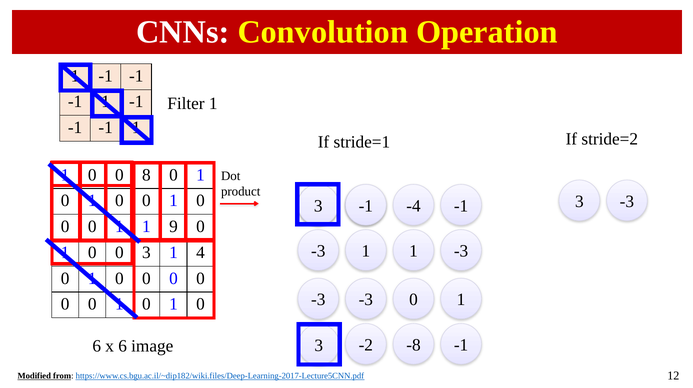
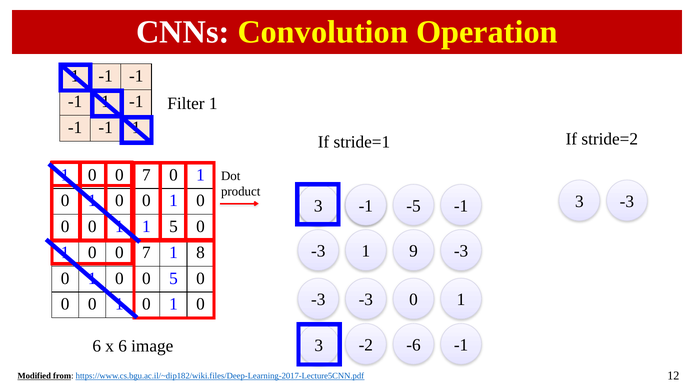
8: 8 -> 7 (146, 175)
-4: -4 -> -5 (413, 206)
1 9: 9 -> 5 (173, 227)
-3 1 1: 1 -> 9 (413, 251)
3: 3 -> 7 (146, 252)
4: 4 -> 8 (201, 252)
0: 0 -> 5 (173, 278)
-8: -8 -> -6 (413, 345)
